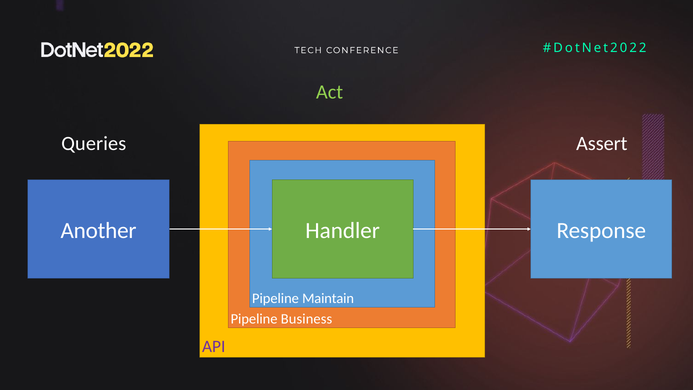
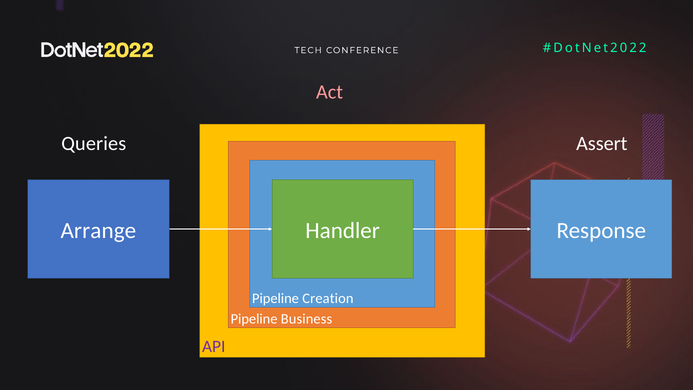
Act colour: light green -> pink (330, 92)
Another: Another -> Arrange (98, 231)
Maintain: Maintain -> Creation (328, 298)
